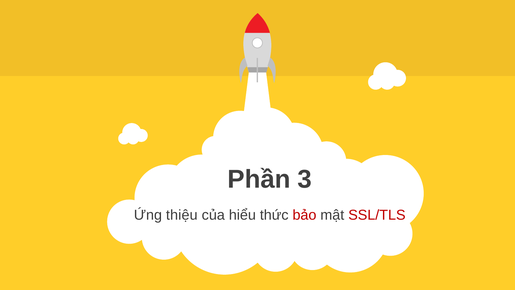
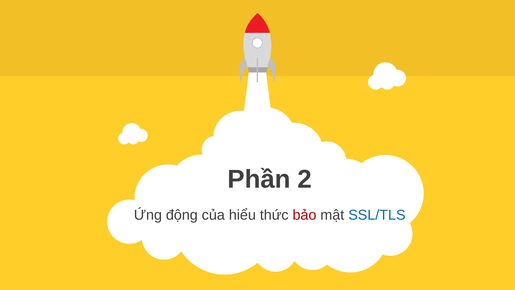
3: 3 -> 2 (305, 179)
thiệu: thiệu -> động (182, 215)
SSL/TLS colour: red -> blue (377, 215)
